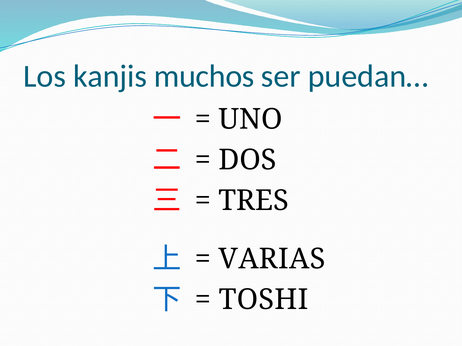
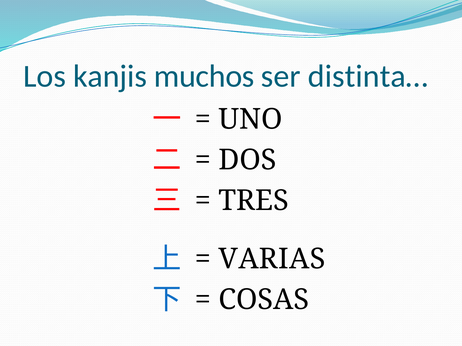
puedan…: puedan… -> distinta… (368, 76)
TOSHI: TOSHI -> COSAS (264, 300)
